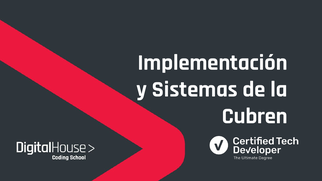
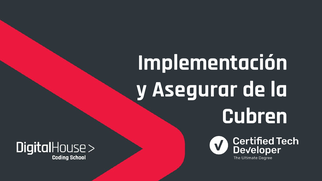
Sistemas: Sistemas -> Asegurar (195, 89)
